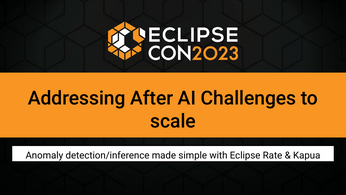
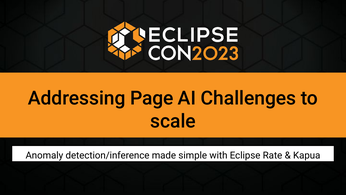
After: After -> Page (152, 98)
